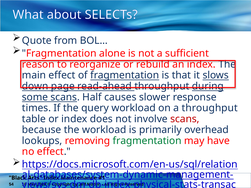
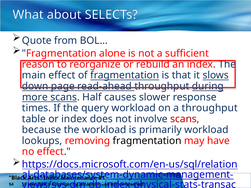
some: some -> more (35, 97)
primarily overhead: overhead -> workload (206, 130)
fragmentation colour: green -> black (147, 141)
